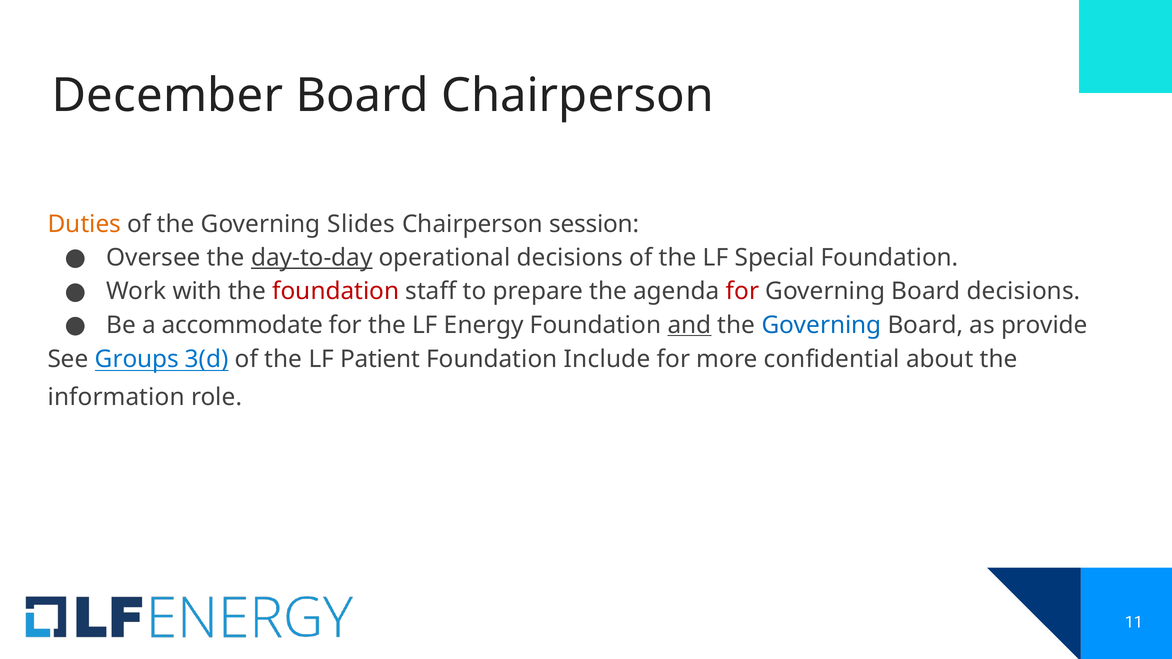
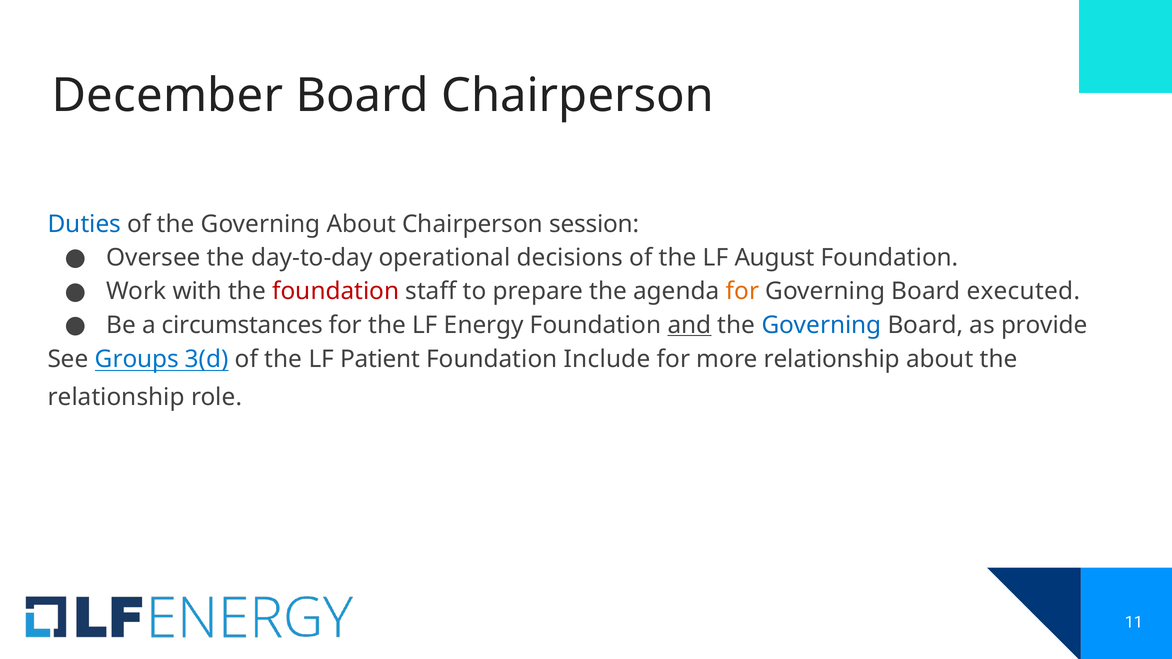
Duties colour: orange -> blue (84, 224)
Governing Slides: Slides -> About (361, 224)
day-to-day underline: present -> none (312, 258)
Special: Special -> August (775, 258)
for colour: red -> orange (743, 291)
Board decisions: decisions -> executed (1023, 291)
accommodate: accommodate -> circumstances (242, 325)
more confidential: confidential -> relationship (832, 359)
information: information -> relationship (116, 397)
